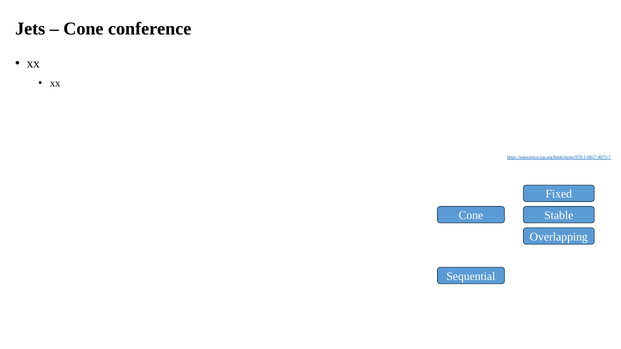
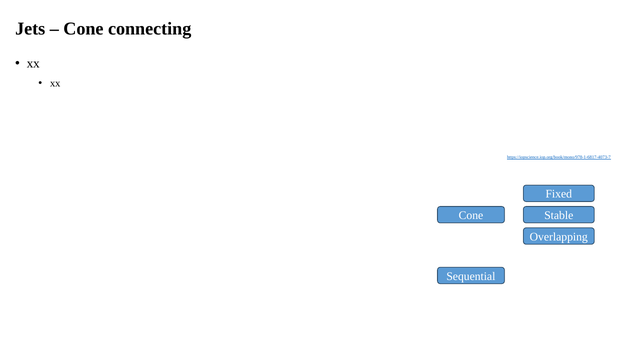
conference: conference -> connecting (150, 29)
